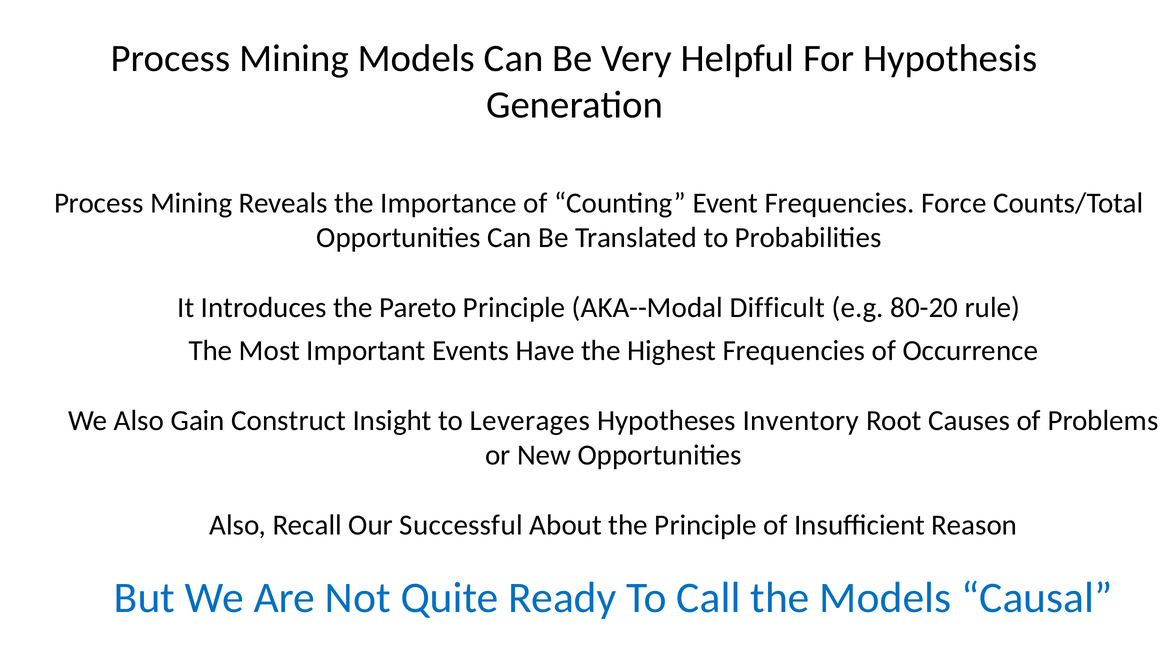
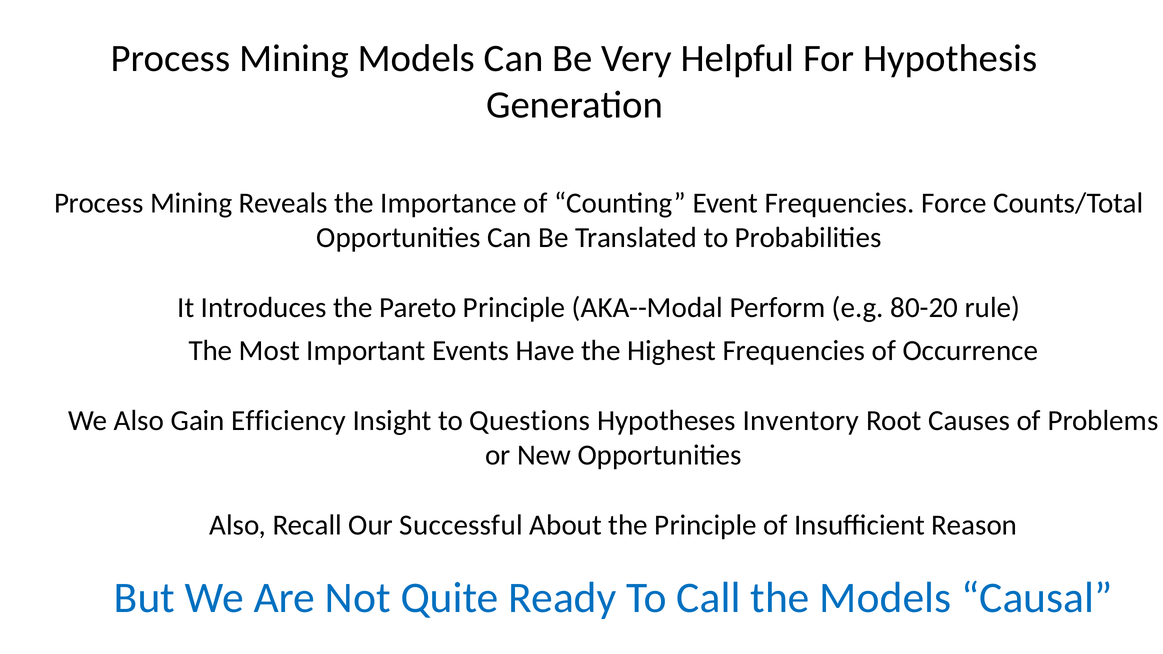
Difficult: Difficult -> Perform (778, 308)
Construct: Construct -> Efficiency (289, 421)
Leverages: Leverages -> Questions (530, 421)
